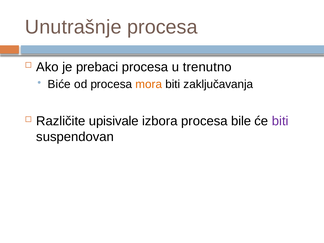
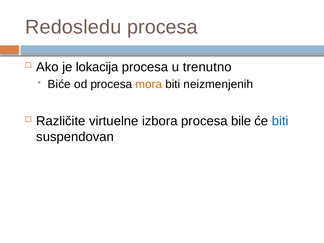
Unutrašnje: Unutrašnje -> Redosledu (73, 27)
prebaci: prebaci -> lokacija (97, 67)
zaključavanja: zaključavanja -> neizmenjenih (218, 84)
upisivale: upisivale -> virtuelne (114, 121)
biti colour: purple -> blue (280, 121)
